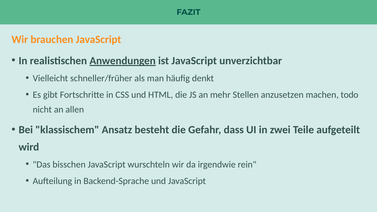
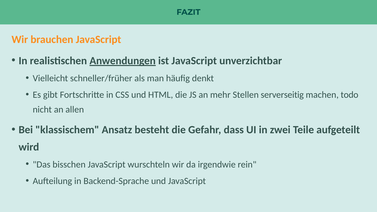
anzusetzen: anzusetzen -> serverseitig (282, 95)
